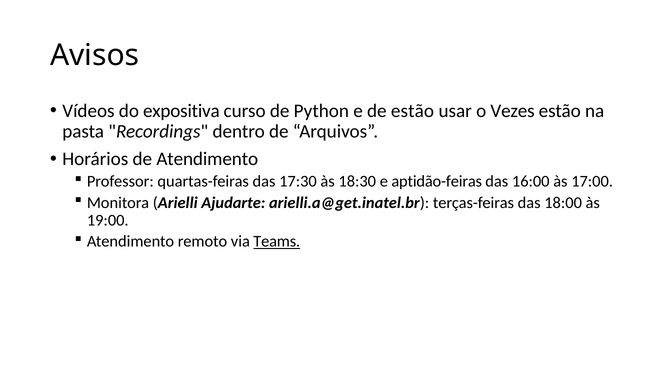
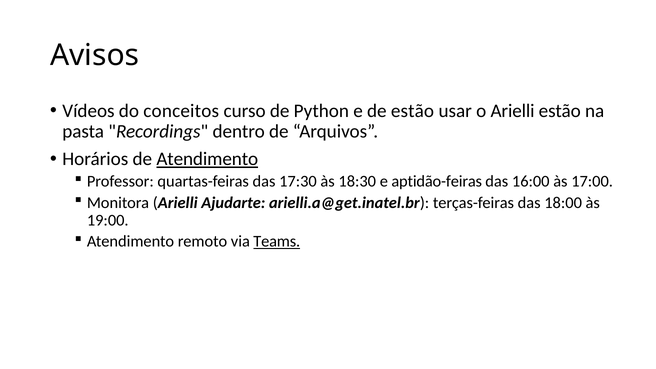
expositiva: expositiva -> conceitos (181, 111)
o Vezes: Vezes -> Arielli (513, 111)
Atendimento underline: none -> present (207, 159)
